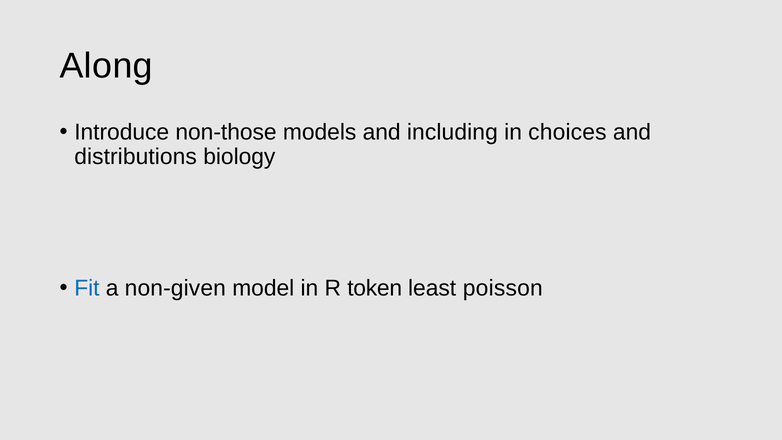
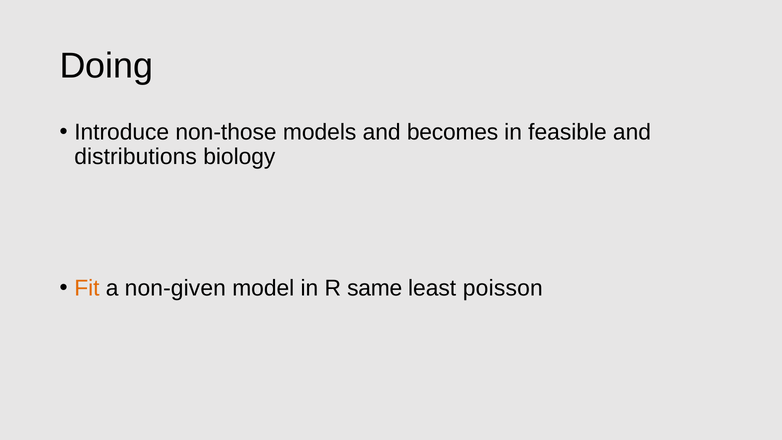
Along: Along -> Doing (106, 66)
including: including -> becomes (453, 132)
choices: choices -> feasible (567, 132)
Fit colour: blue -> orange (87, 288)
token: token -> same (375, 288)
